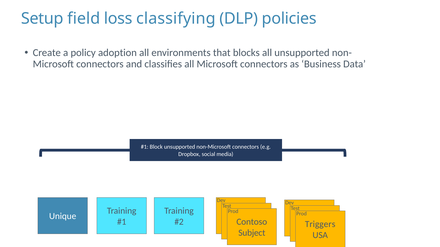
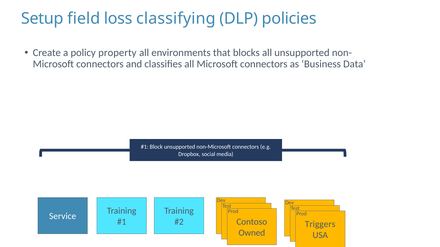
adoption: adoption -> property (117, 53)
Unique: Unique -> Service (63, 217)
Subject: Subject -> Owned (252, 233)
